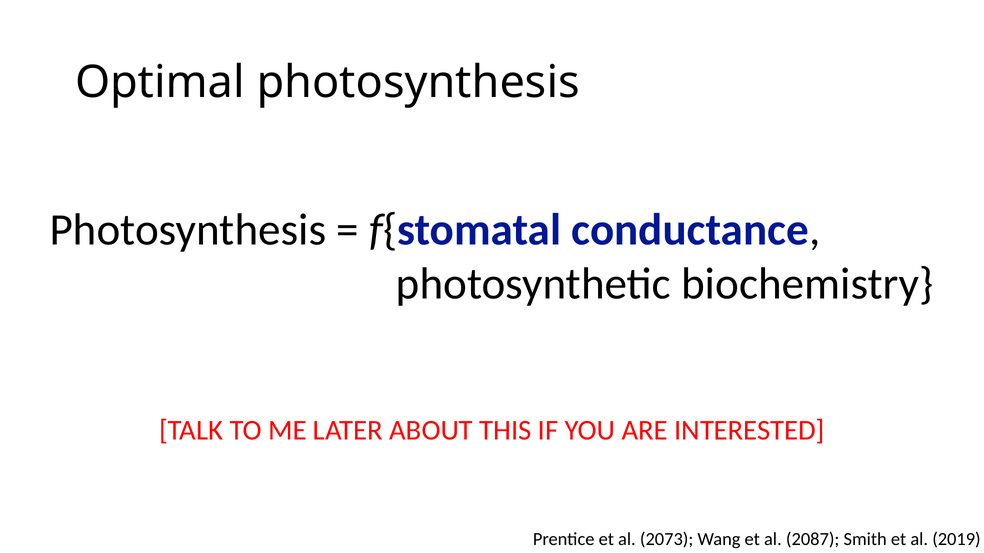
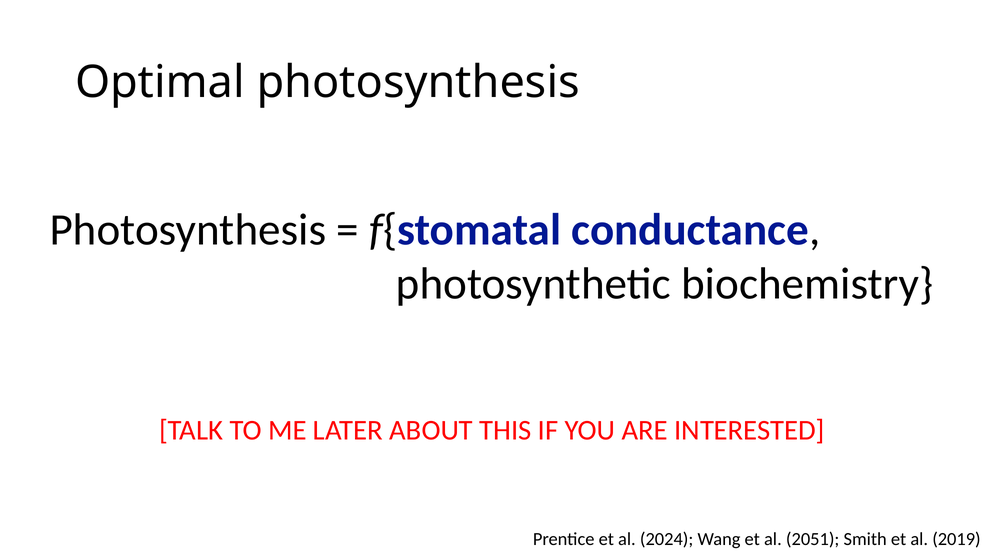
2073: 2073 -> 2024 (667, 540)
2087: 2087 -> 2051 (813, 540)
